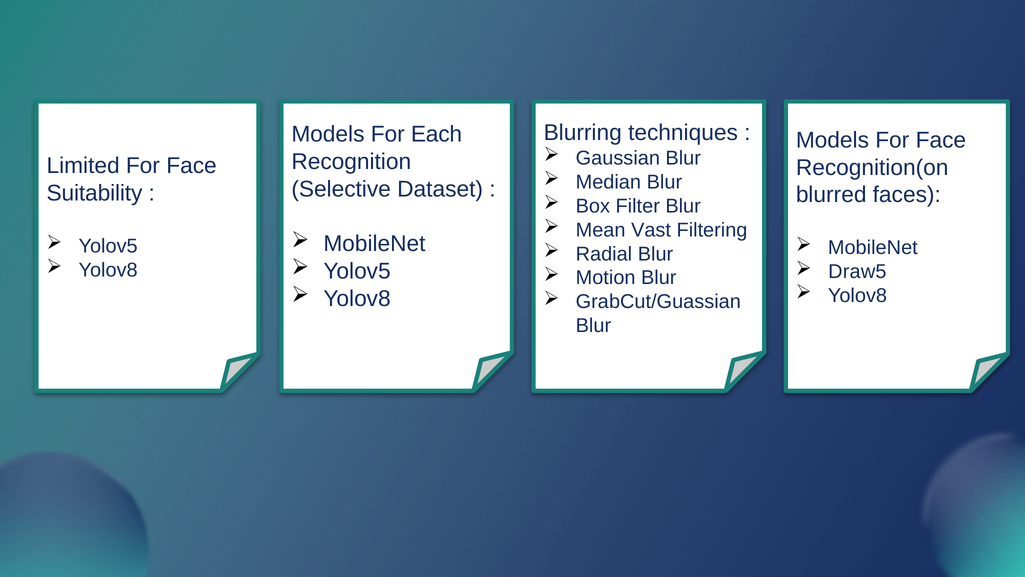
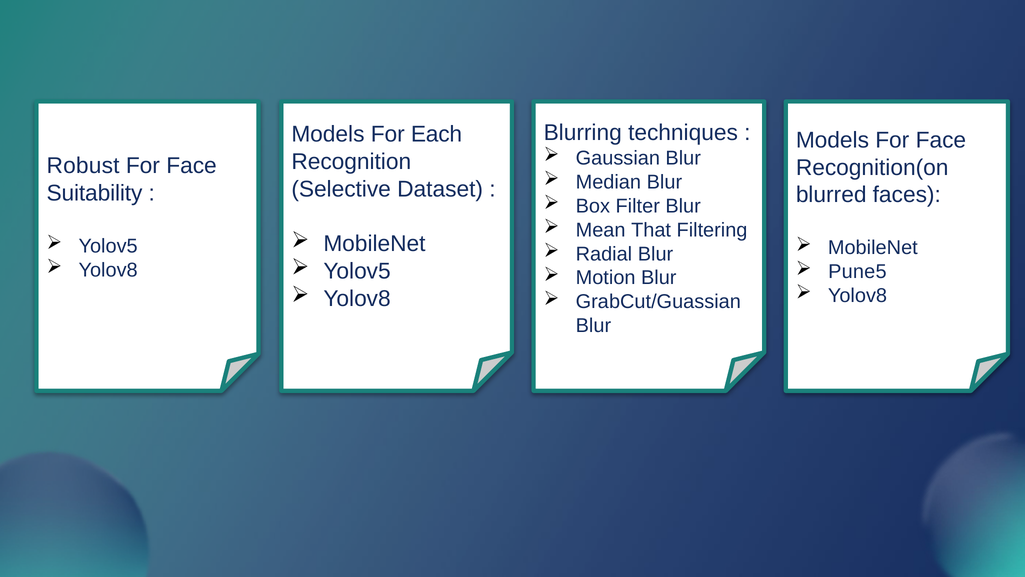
Limited: Limited -> Robust (83, 166)
Vast: Vast -> That (651, 230)
Draw5: Draw5 -> Pune5 (857, 272)
